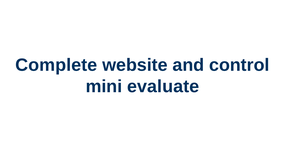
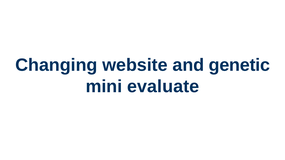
Complete: Complete -> Changing (56, 65)
control: control -> genetic (239, 65)
